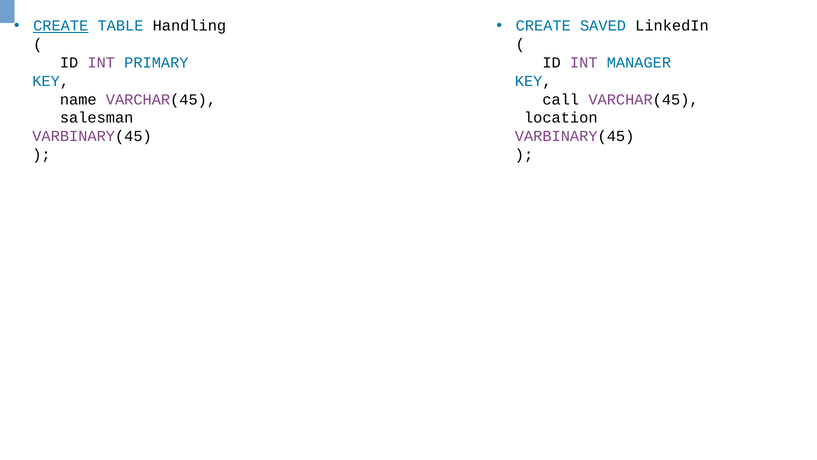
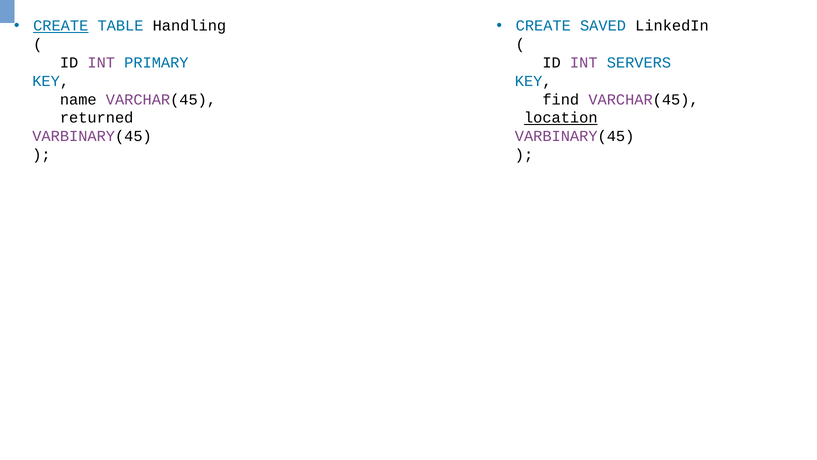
MANAGER: MANAGER -> SERVERS (639, 63)
call: call -> find (561, 99)
salesman: salesman -> returned (97, 118)
location underline: none -> present (561, 118)
